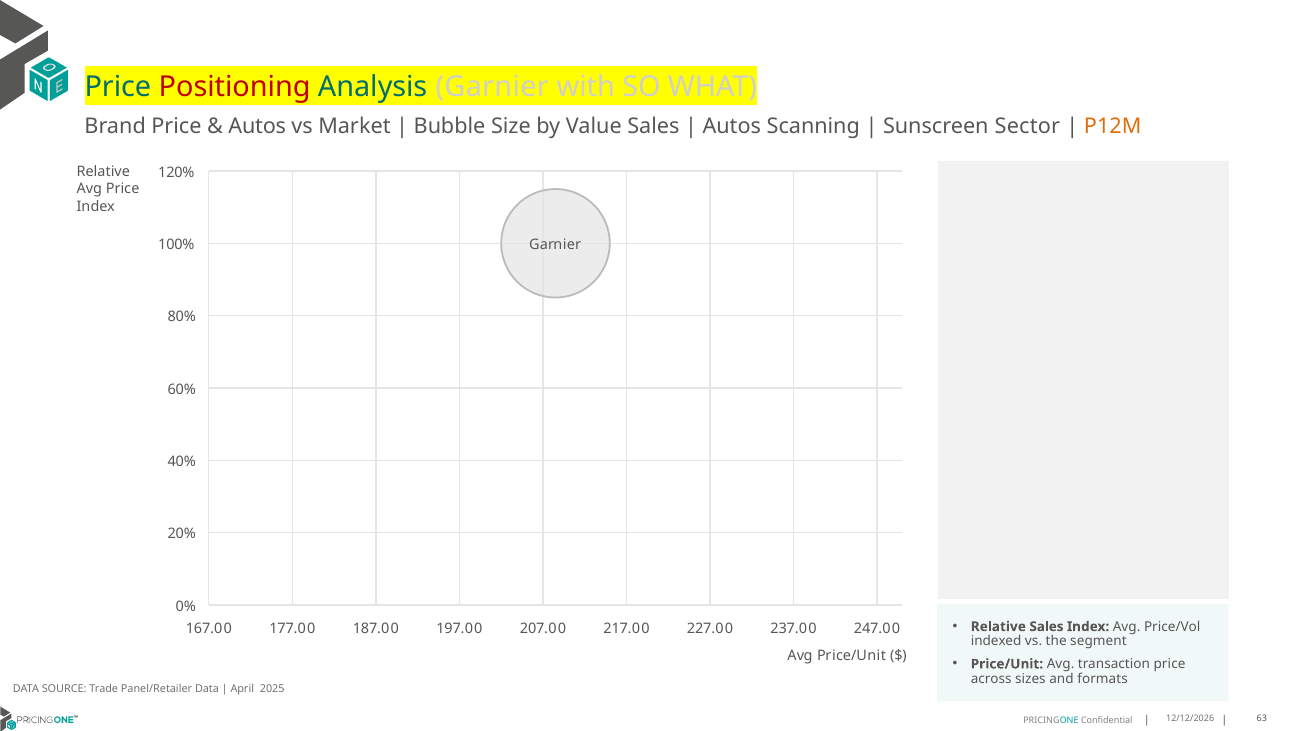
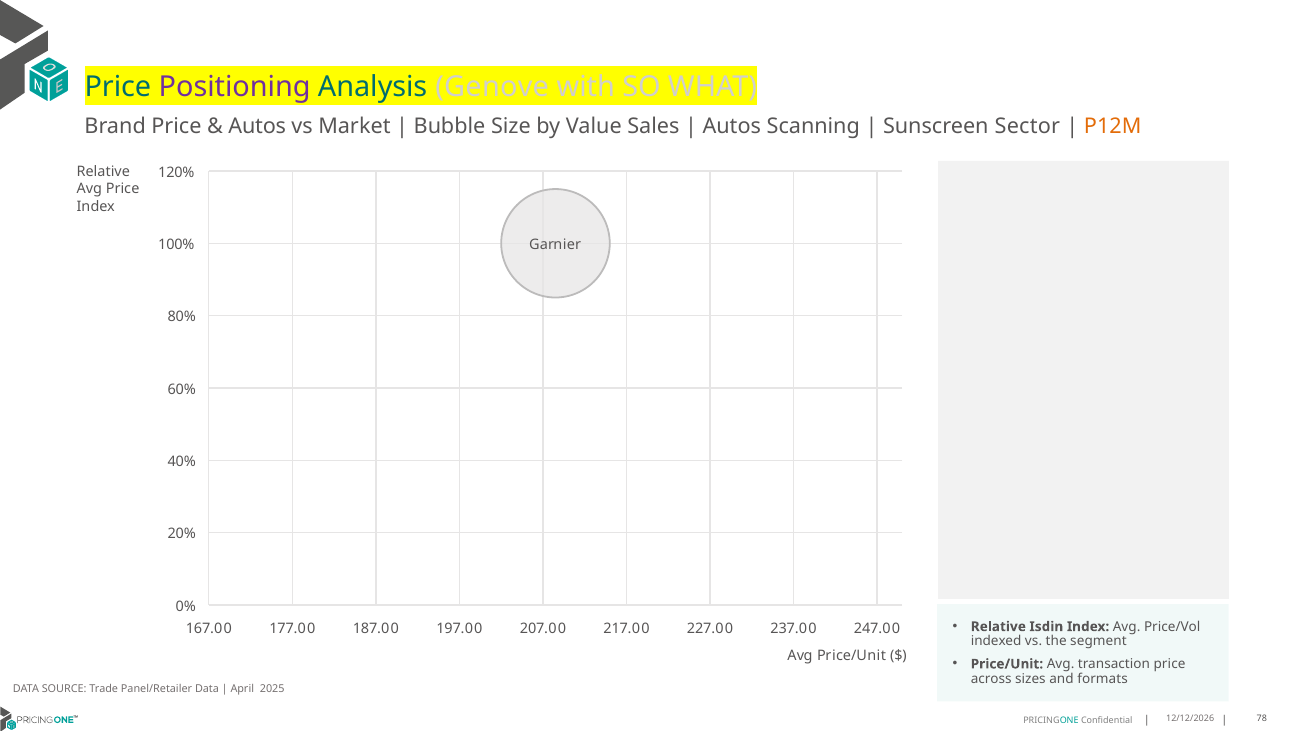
Positioning colour: red -> purple (235, 87)
Analysis Garnier: Garnier -> Genove (492, 87)
Relative Sales: Sales -> Isdin (1046, 626)
63: 63 -> 78 (1262, 718)
